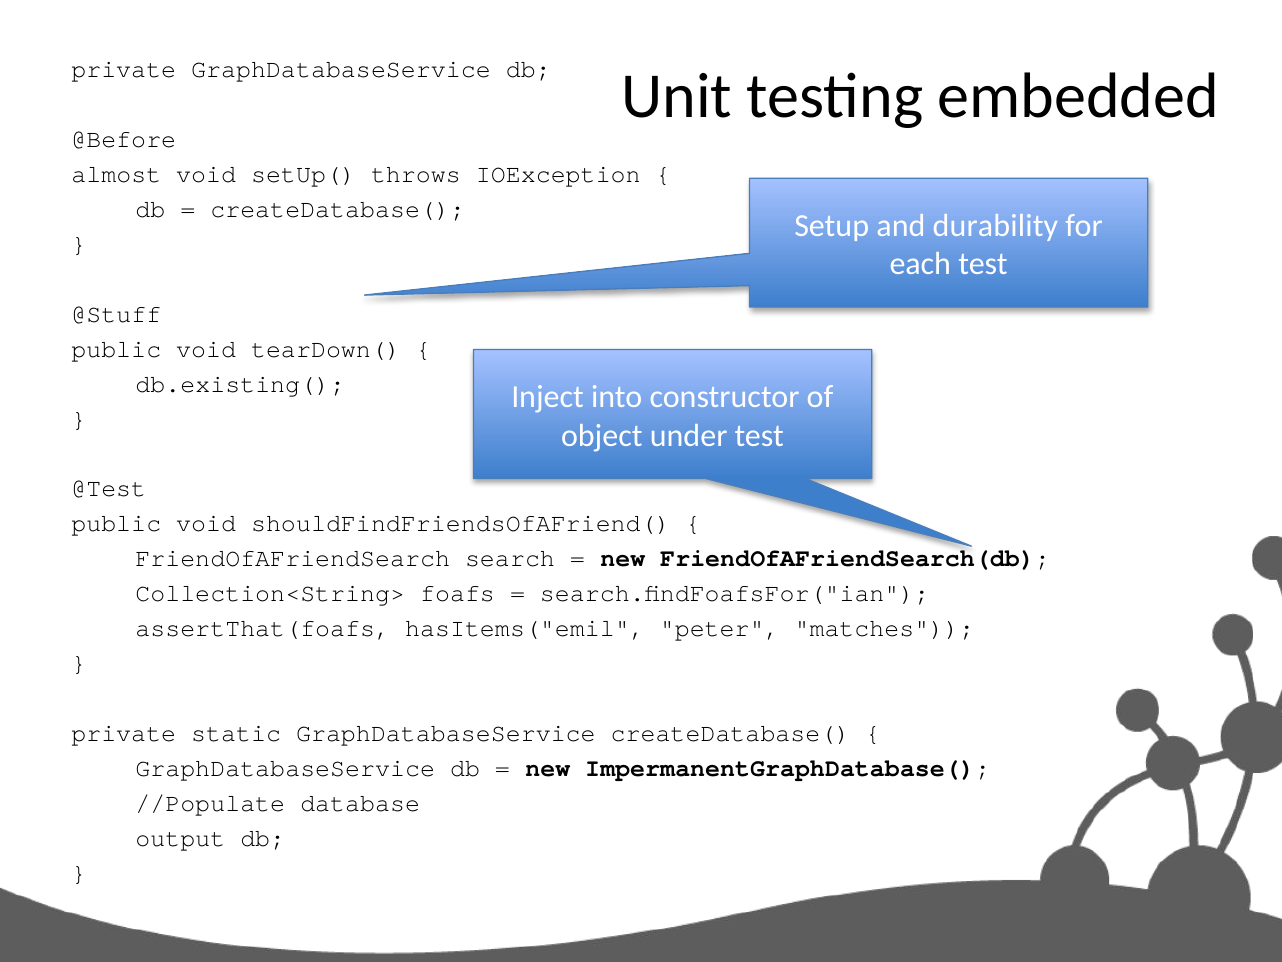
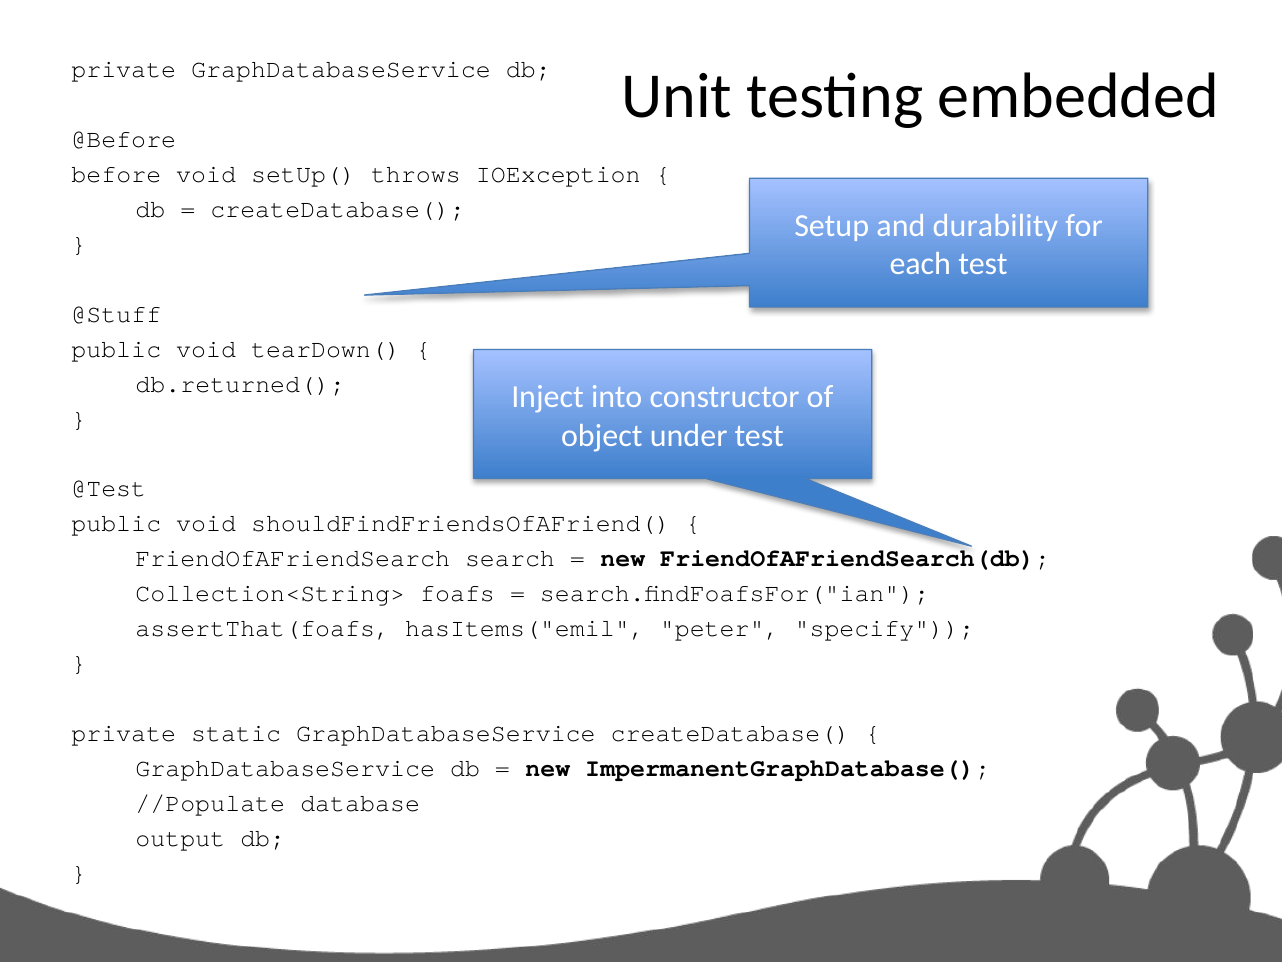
almost: almost -> before (116, 174)
db.existing(: db.existing( -> db.returned( (240, 384)
matches: matches -> specify (884, 628)
